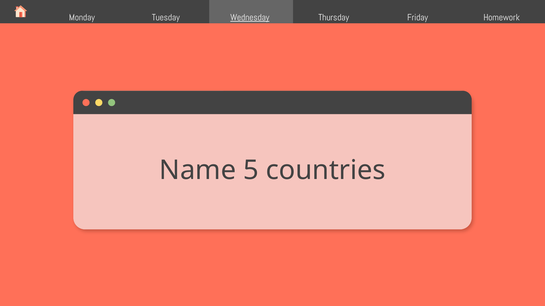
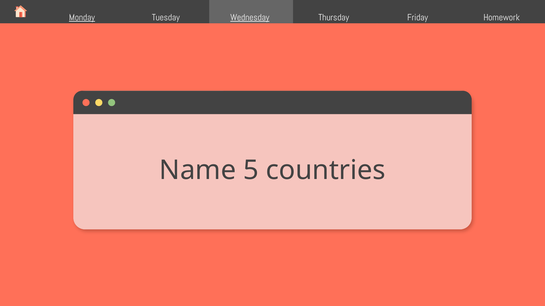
Monday underline: none -> present (82, 17)
